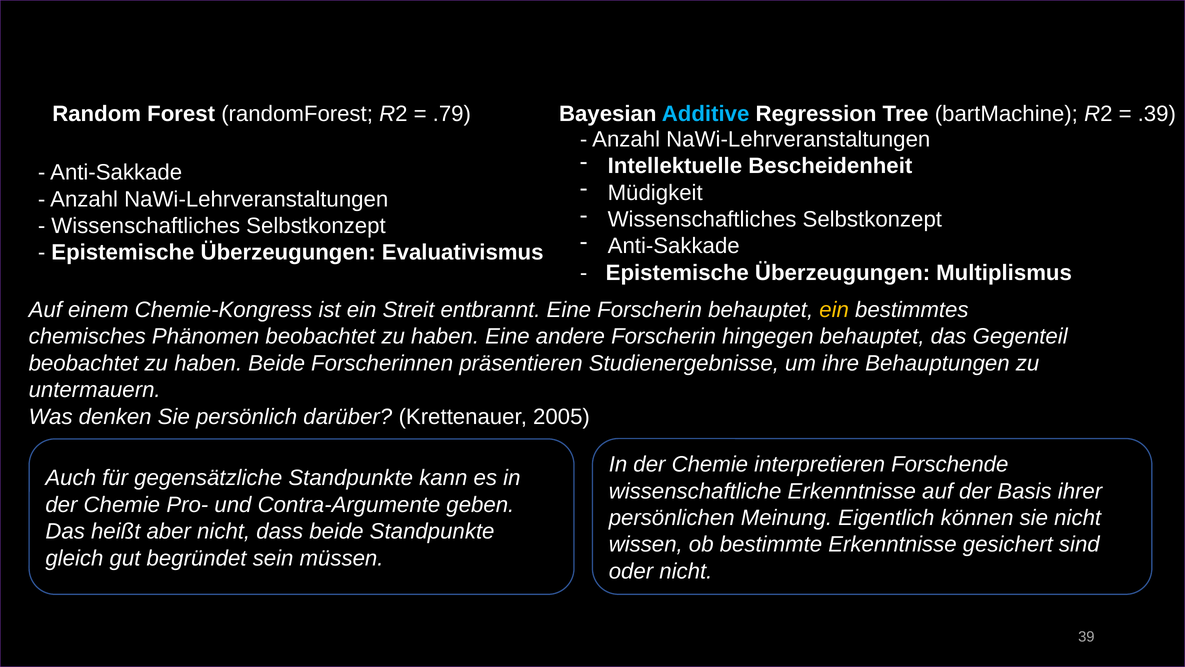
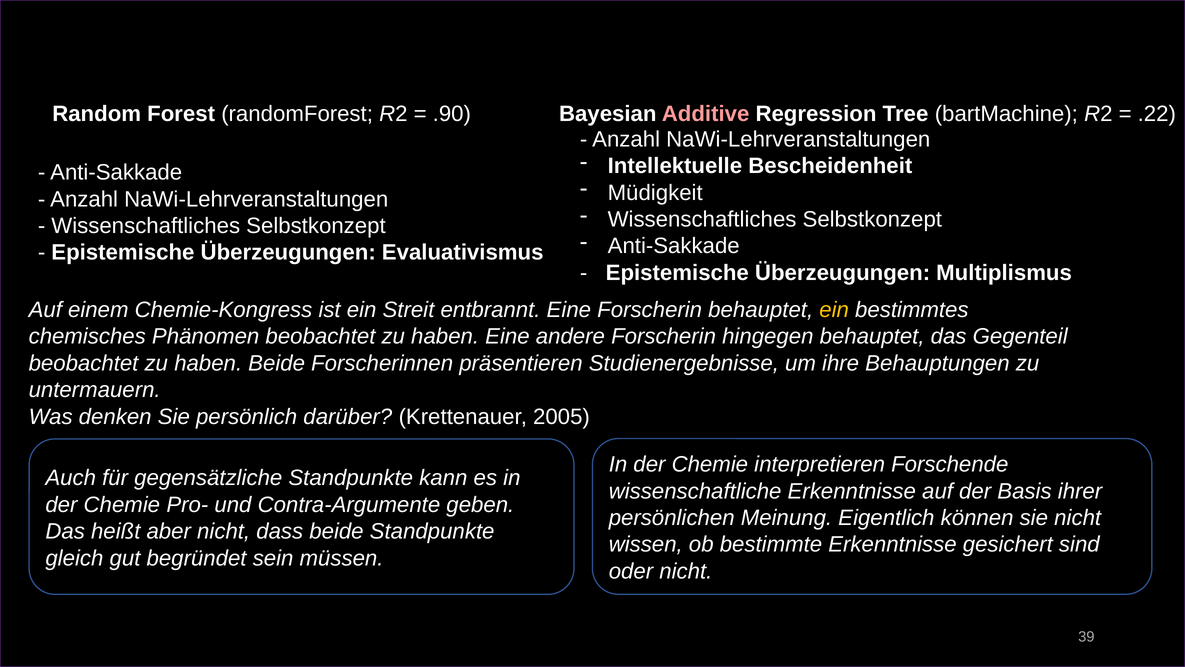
.79: .79 -> .90 (452, 114)
Additive colour: light blue -> pink (706, 114)
.39: .39 -> .22 (1157, 114)
